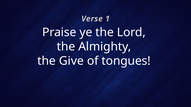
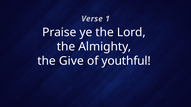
tongues: tongues -> youthful (126, 61)
